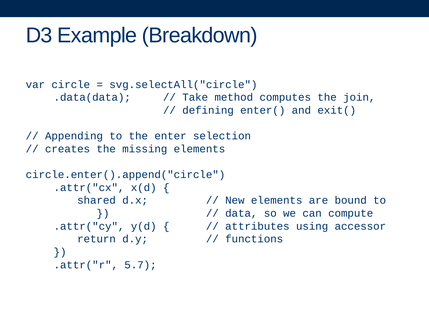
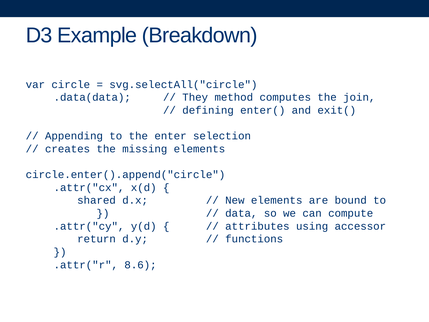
Take: Take -> They (195, 97)
5.7: 5.7 -> 8.6 (140, 265)
